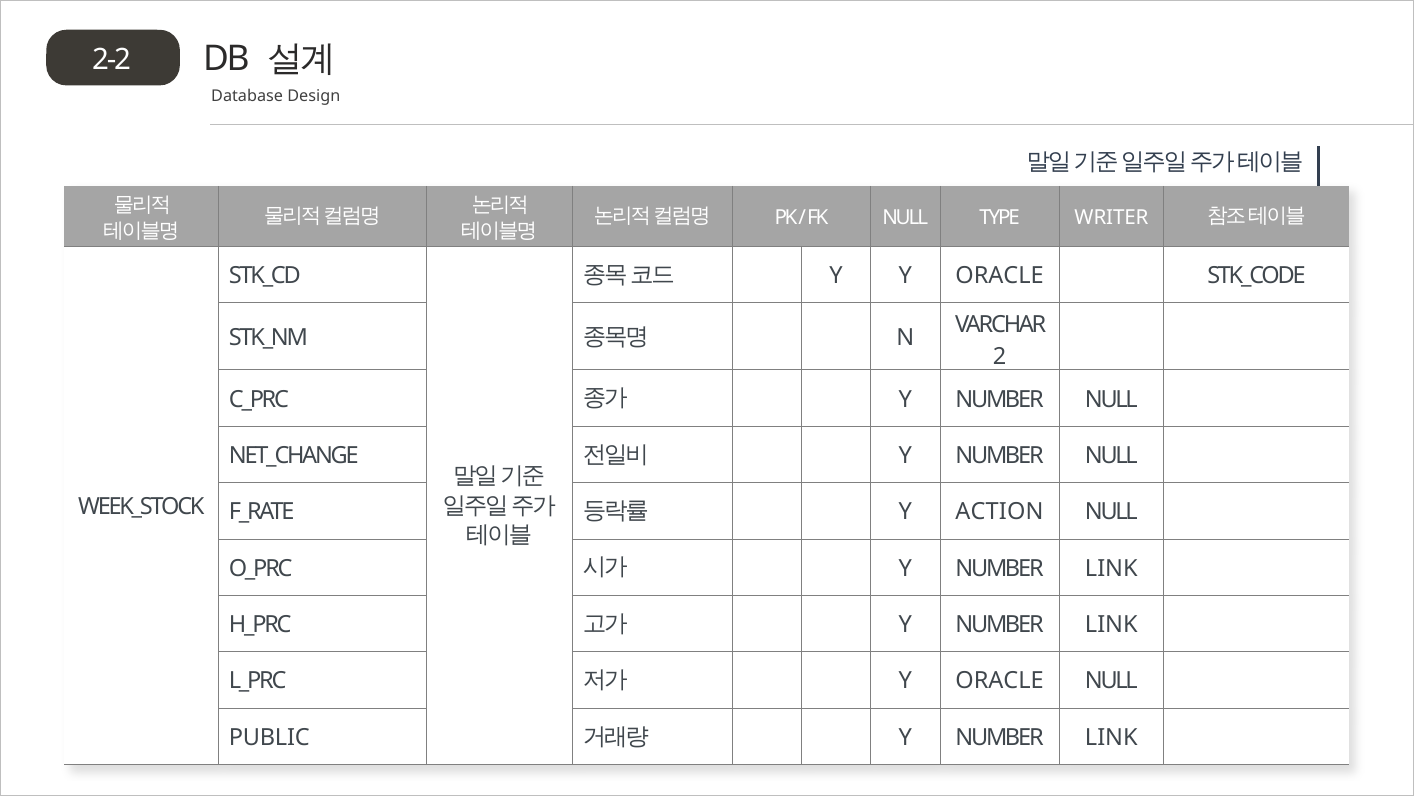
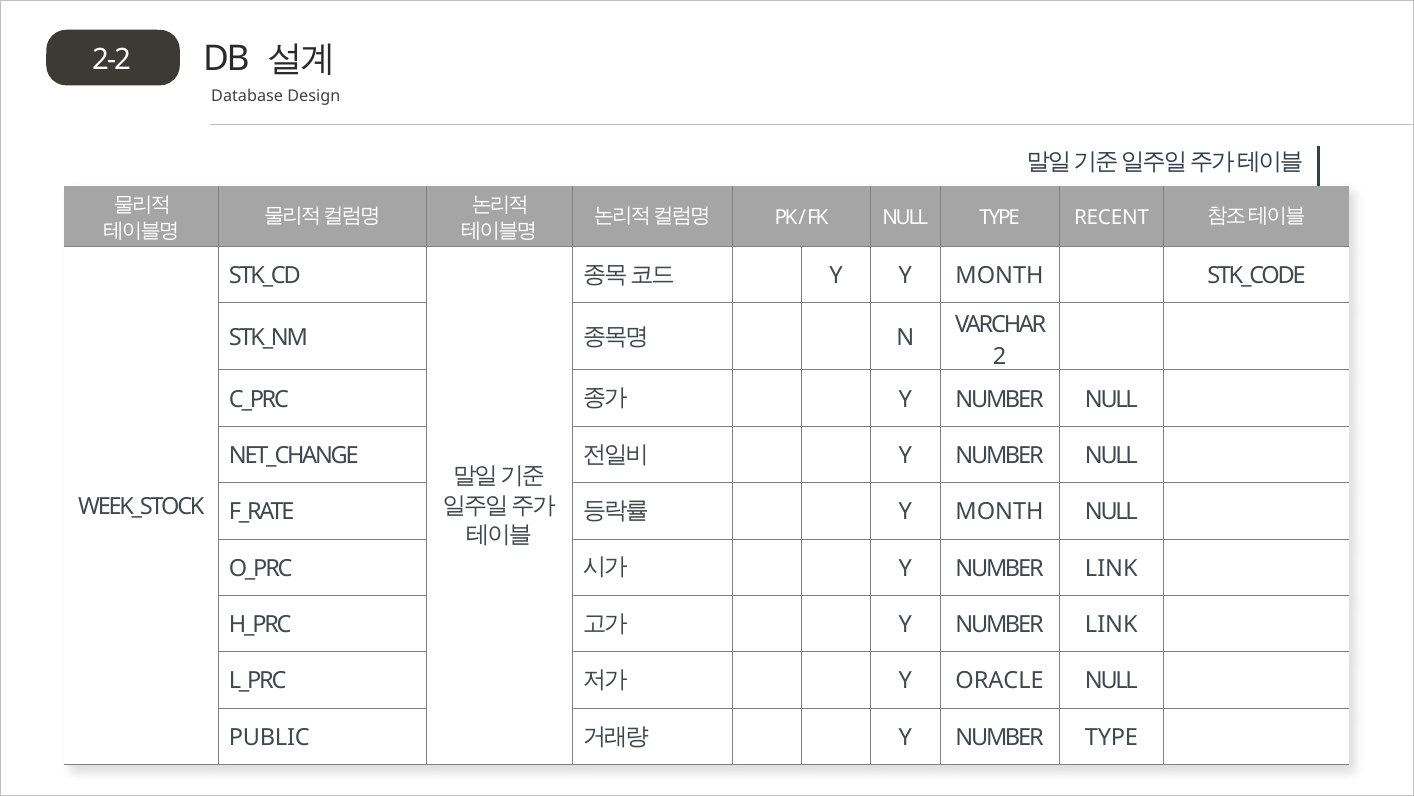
WRITER: WRITER -> RECENT (1112, 217)
Y Y ORACLE: ORACLE -> MONTH (1000, 275)
ACTION: ACTION -> MONTH (1000, 512)
LINK: LINK -> TYPE (1111, 737)
